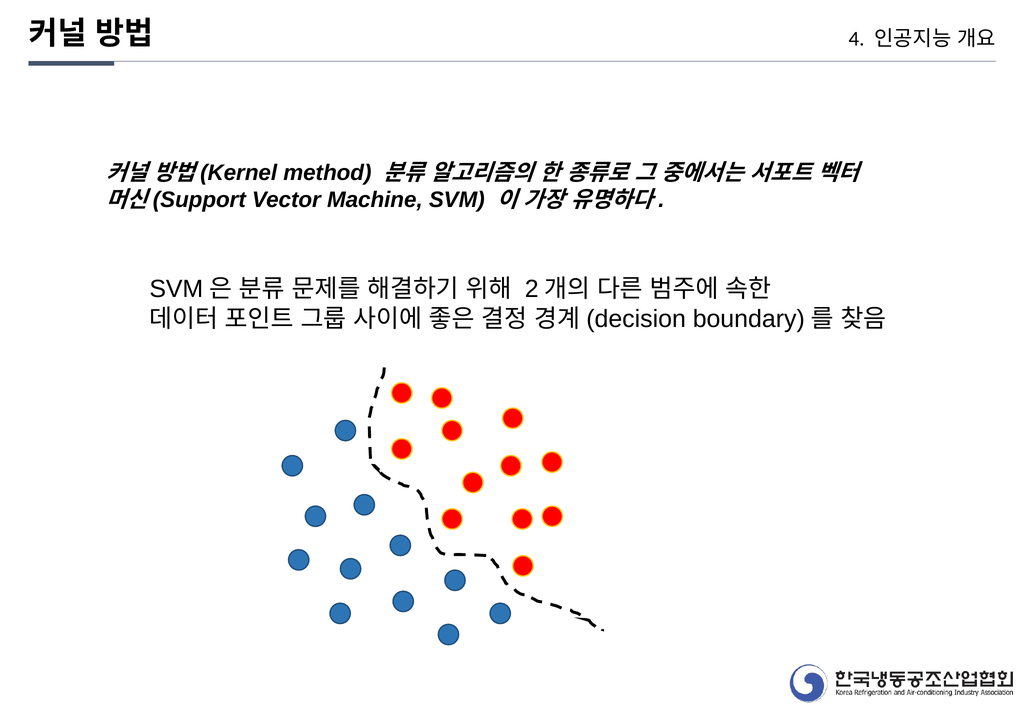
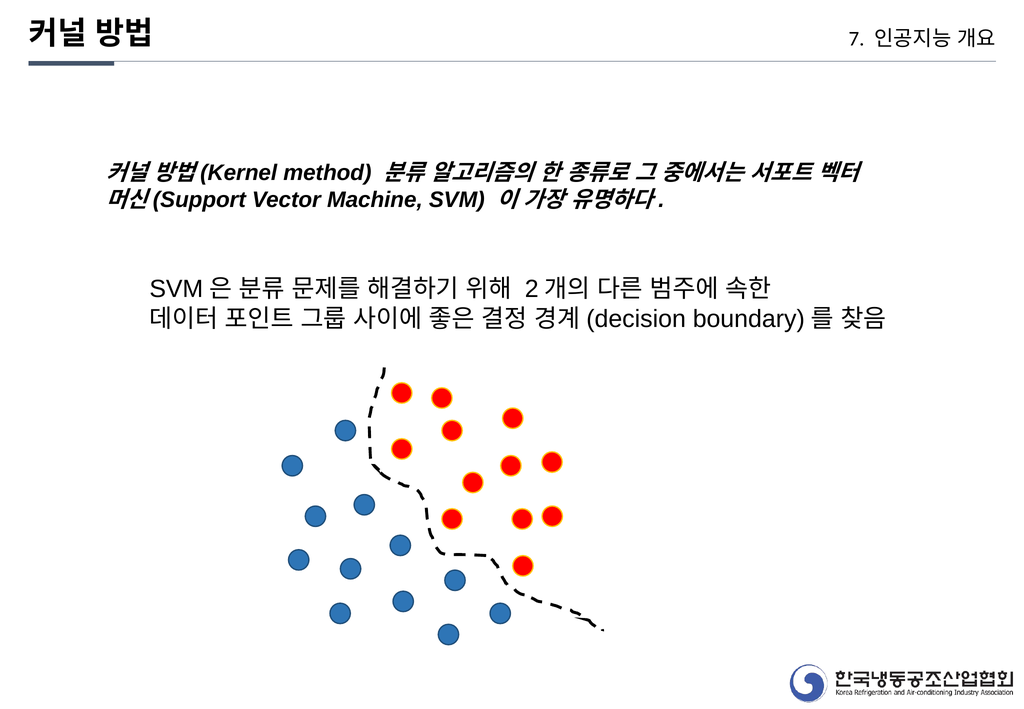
4: 4 -> 7 (857, 39)
